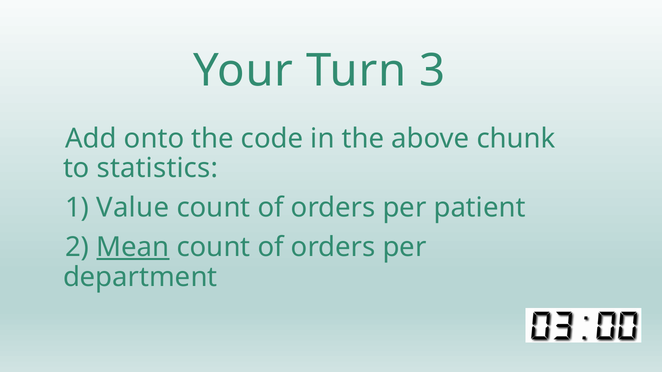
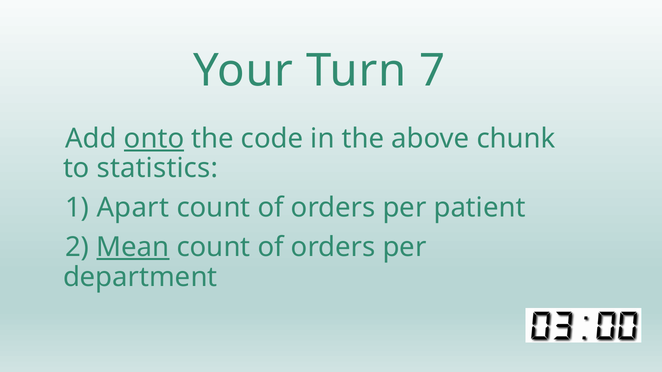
3: 3 -> 7 (432, 71)
onto underline: none -> present (154, 139)
Value: Value -> Apart (133, 208)
